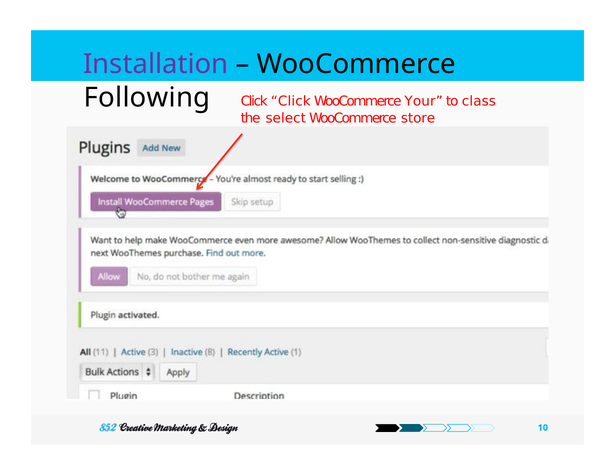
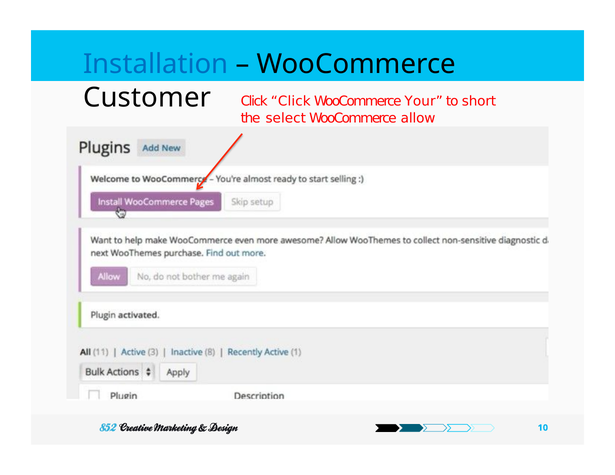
Installation colour: purple -> blue (156, 64)
Following: Following -> Customer (147, 97)
class: class -> short (479, 101)
store: store -> allow (418, 118)
